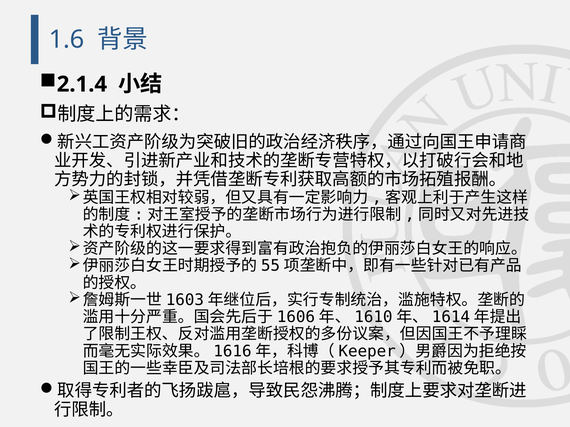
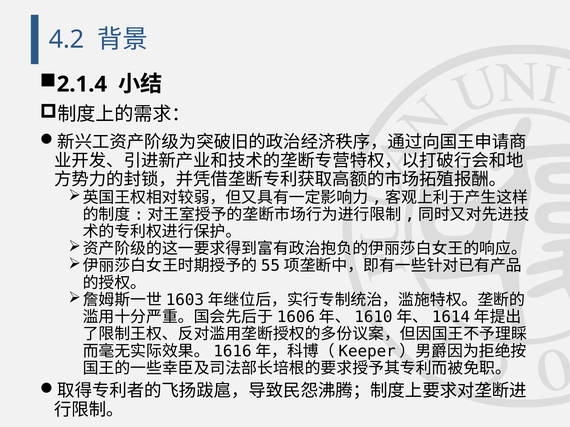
1.6: 1.6 -> 4.2 (67, 39)
